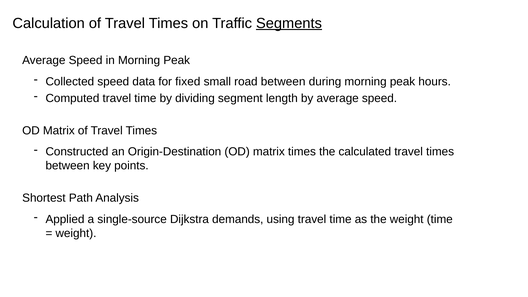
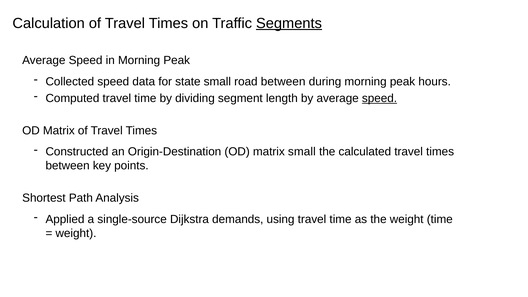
fixed: fixed -> state (188, 82)
speed underline: none -> present (379, 98)
matrix times: times -> small (302, 152)
